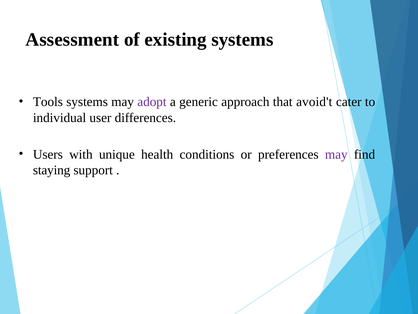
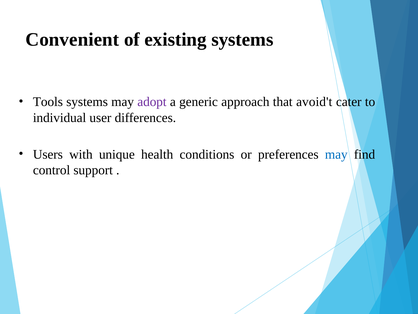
Assessment: Assessment -> Convenient (72, 39)
may colour: purple -> blue (336, 154)
staying: staying -> control (52, 170)
